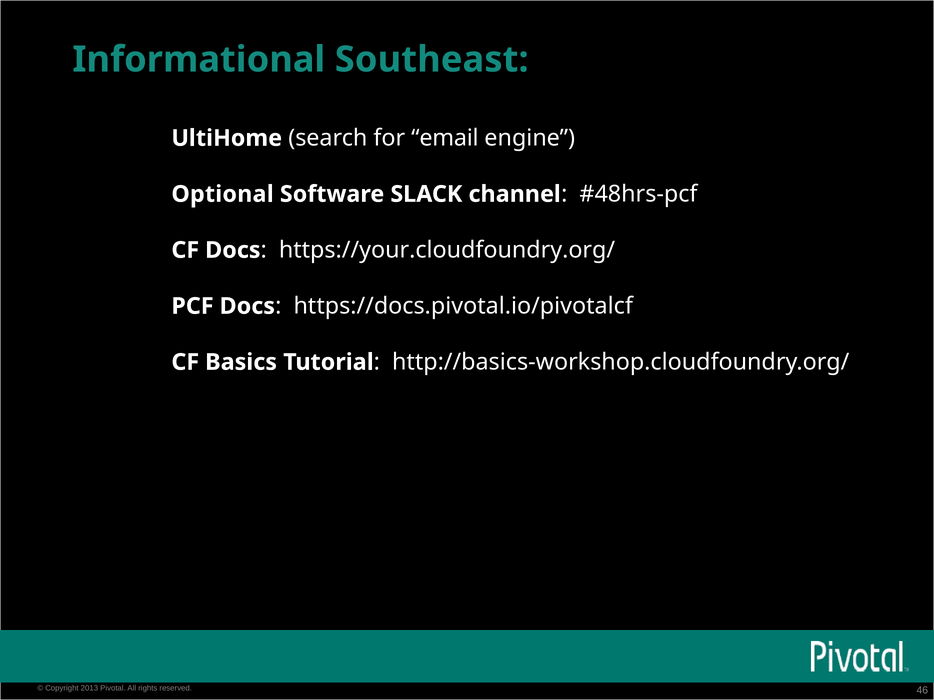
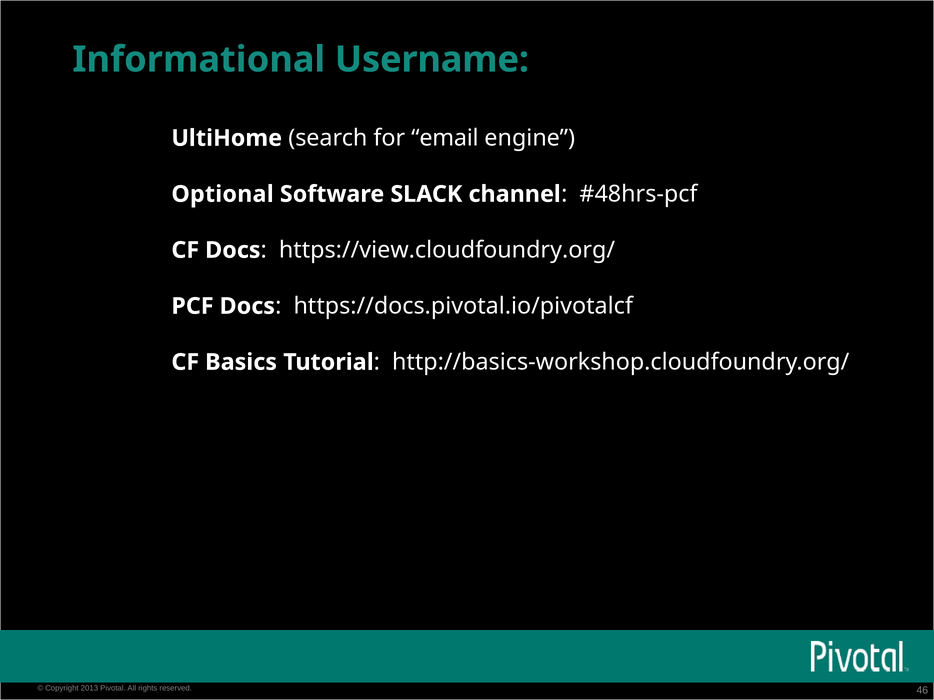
Southeast: Southeast -> Username (432, 60)
https://your.cloudfoundry.org/: https://your.cloudfoundry.org/ -> https://view.cloudfoundry.org/ (447, 250)
